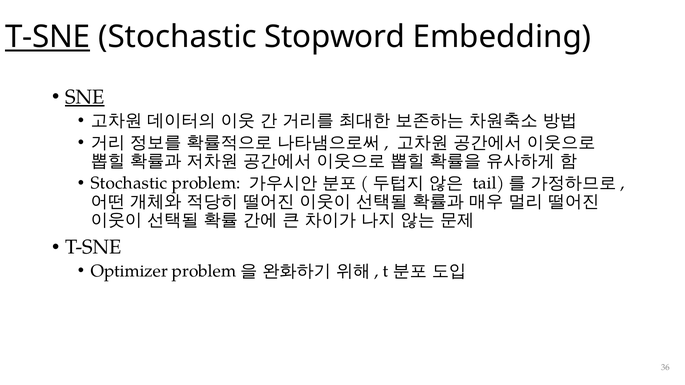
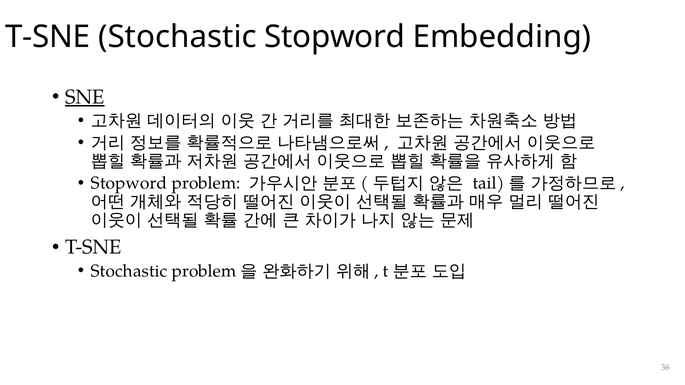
T-SNE underline: present -> none (48, 37)
Stochastic: Stochastic -> Stopword (129, 183)
Optimizer: Optimizer -> Stochastic (129, 271)
